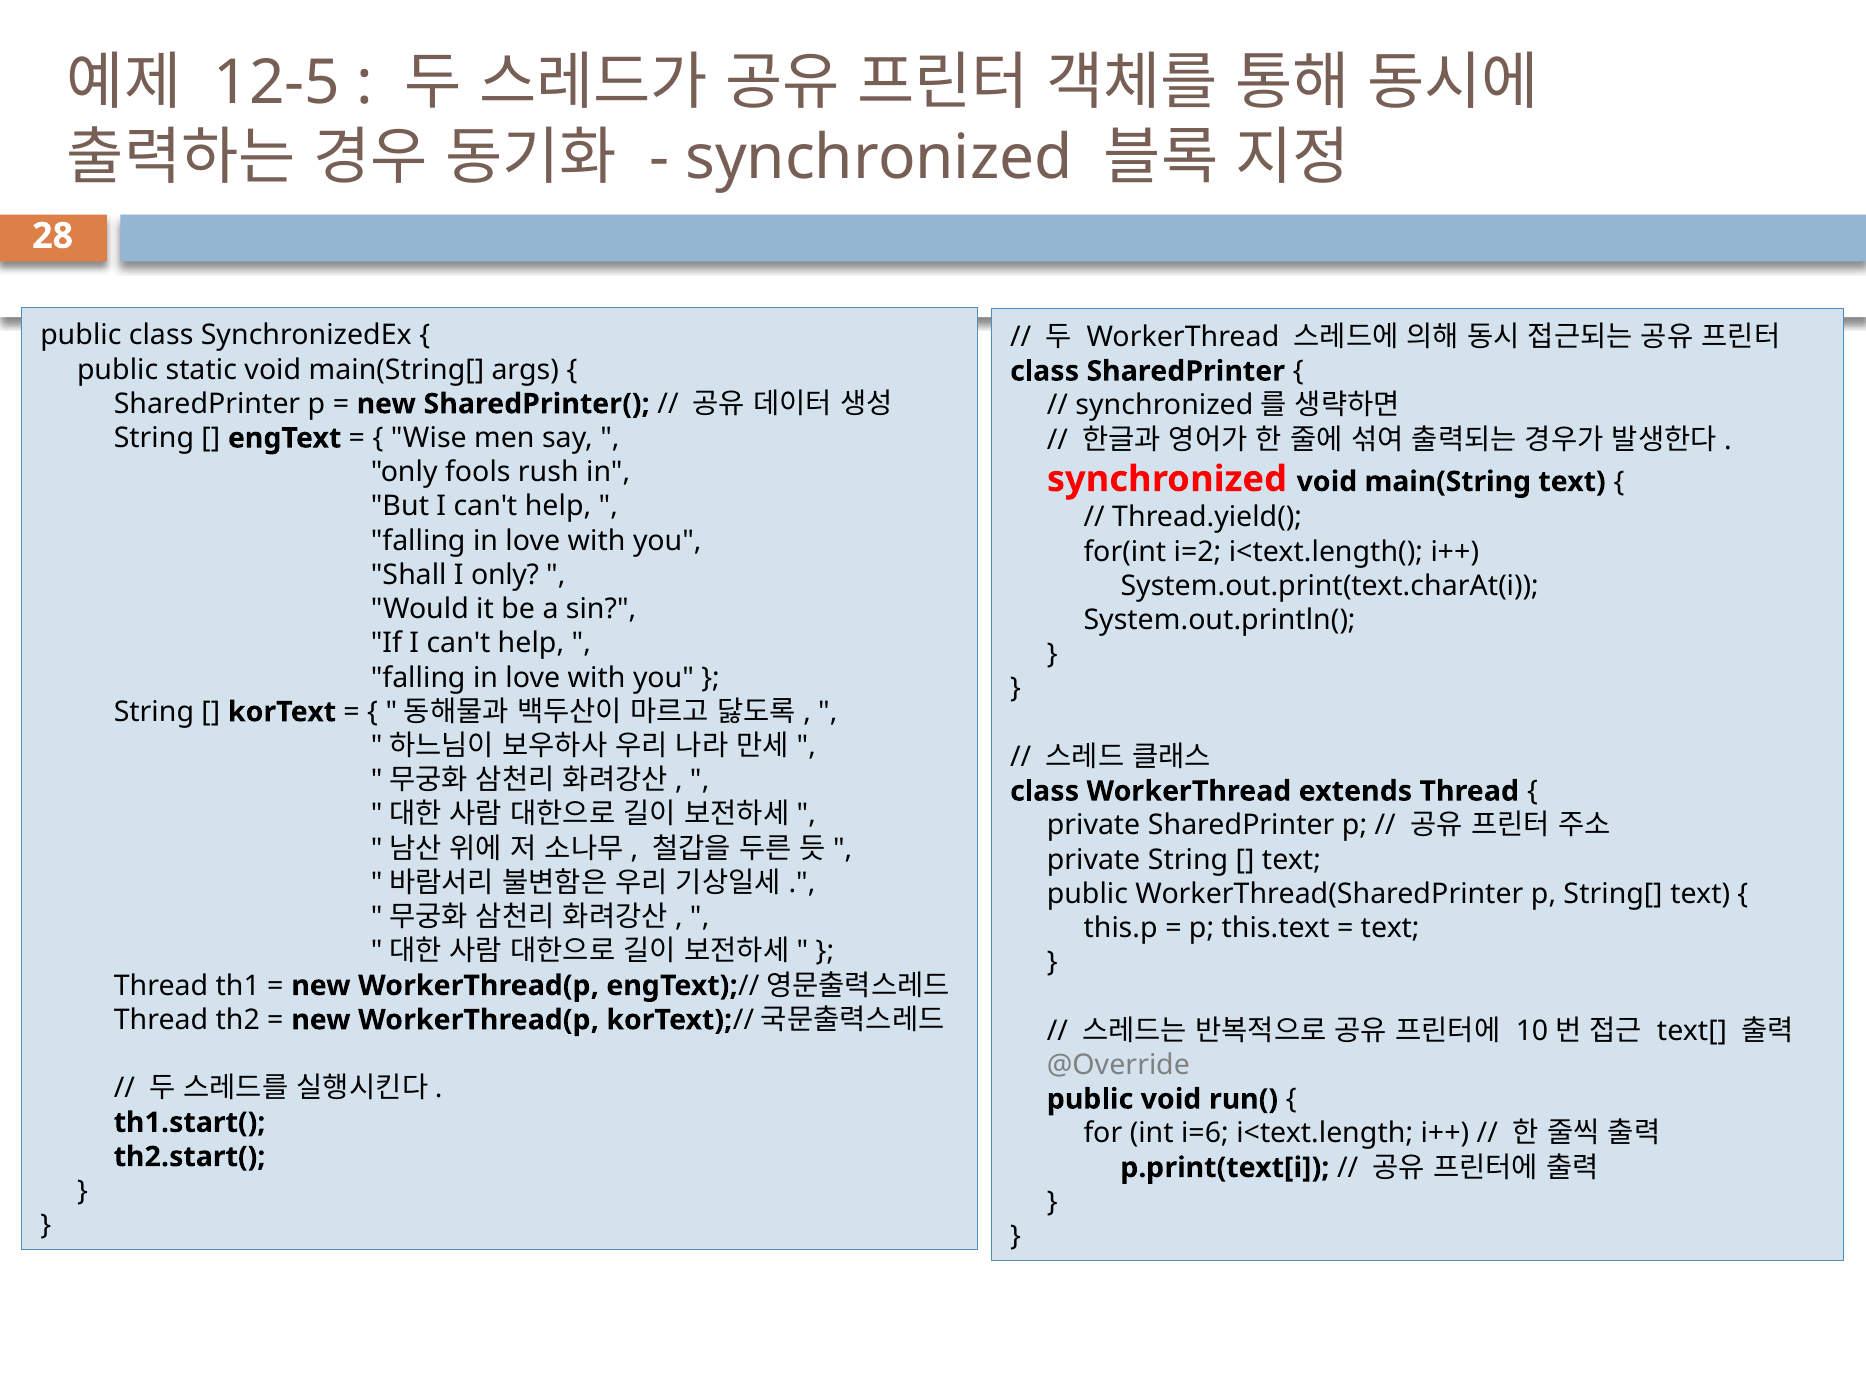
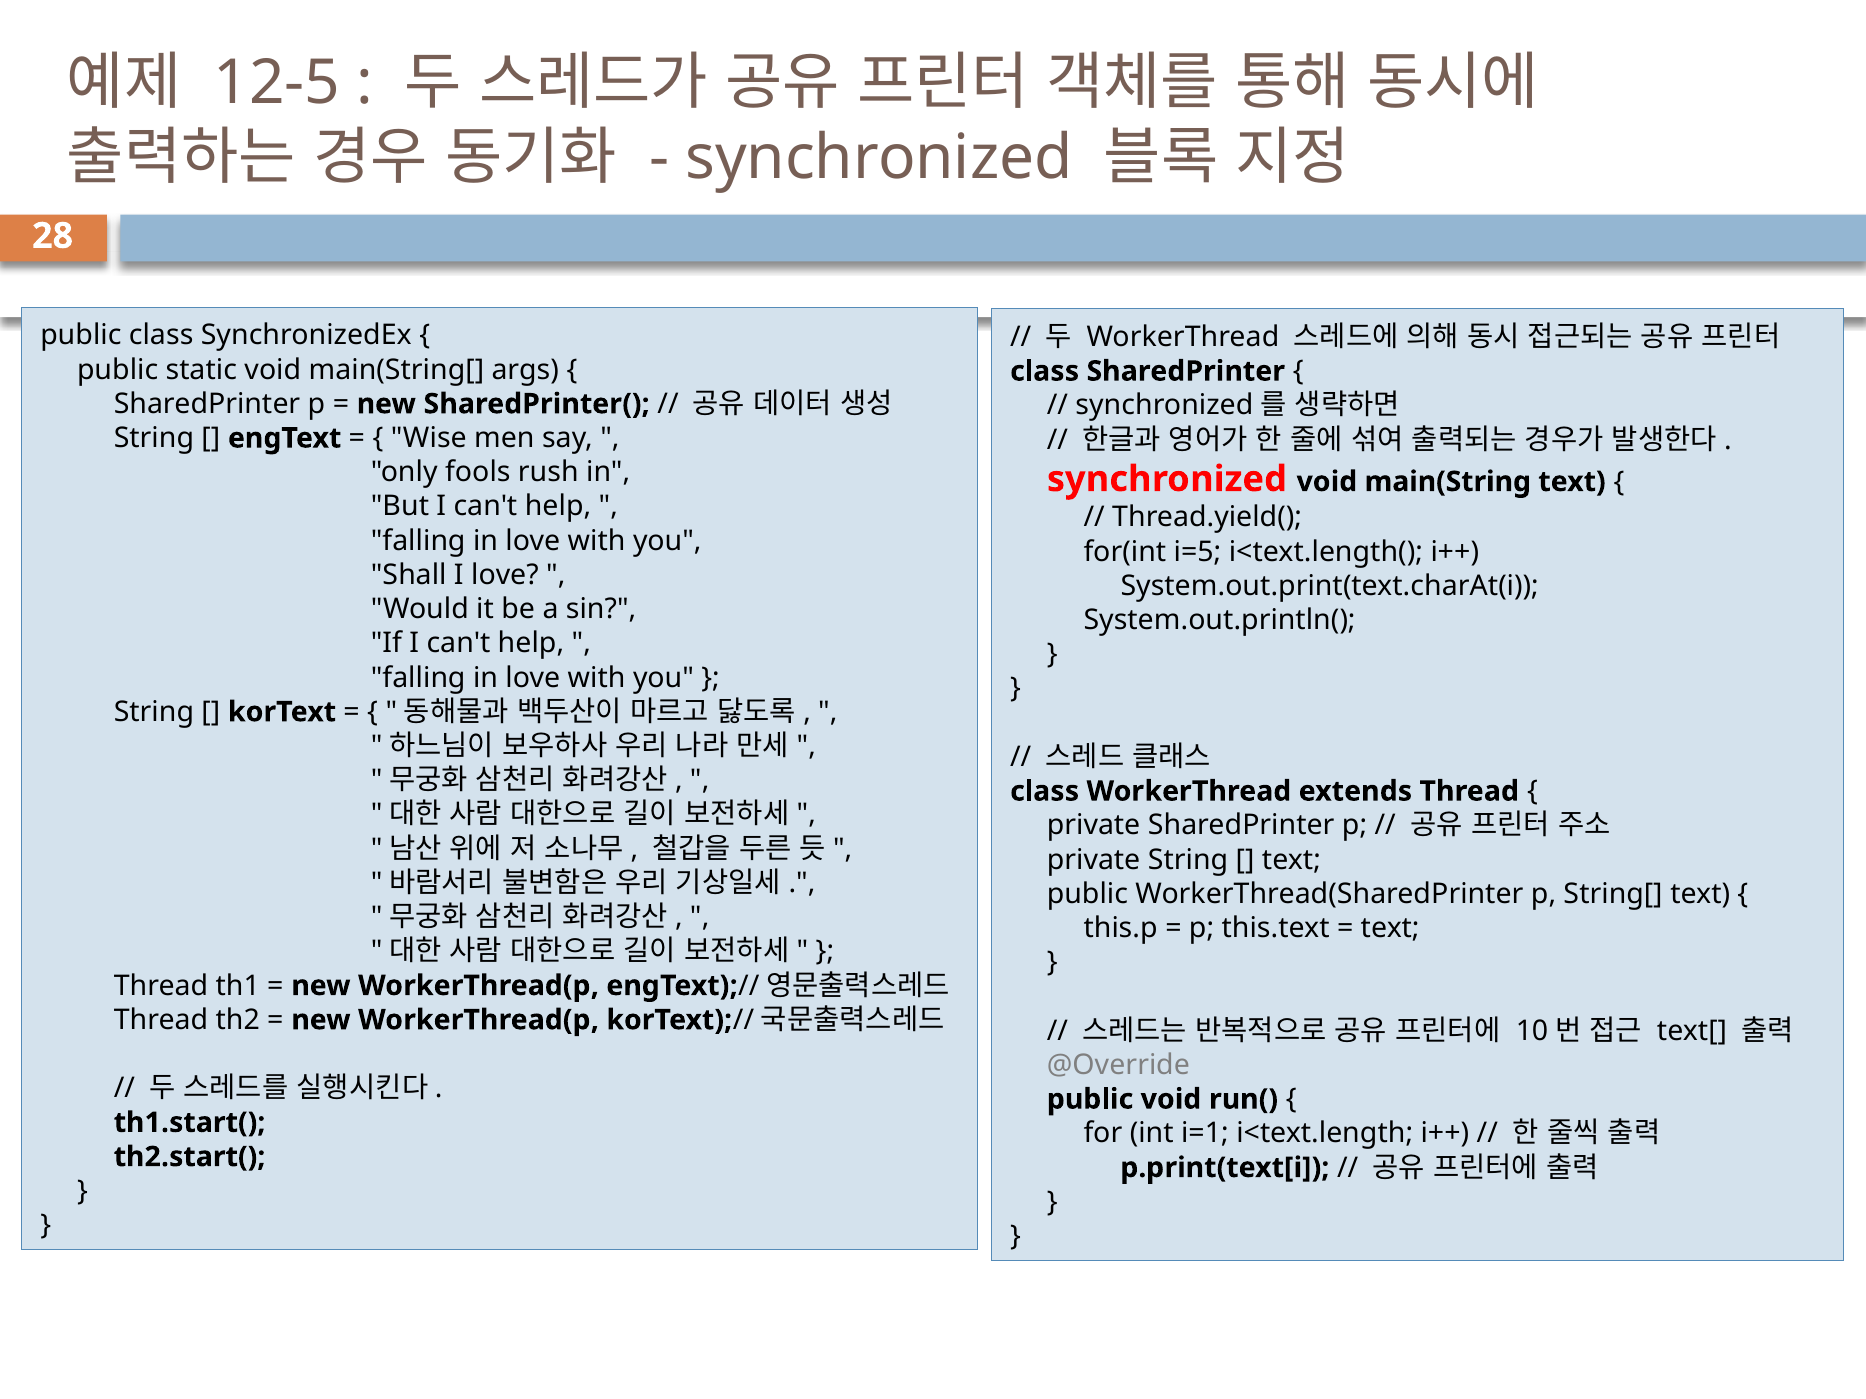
i=2: i=2 -> i=5 (1198, 552)
I only: only -> love (505, 575)
i=6: i=6 -> i=1 (1205, 1134)
